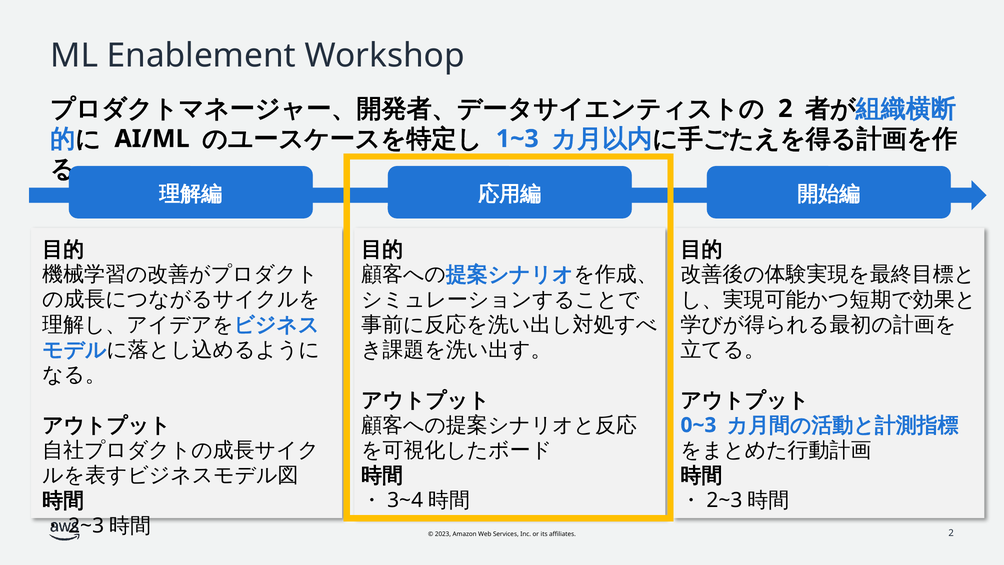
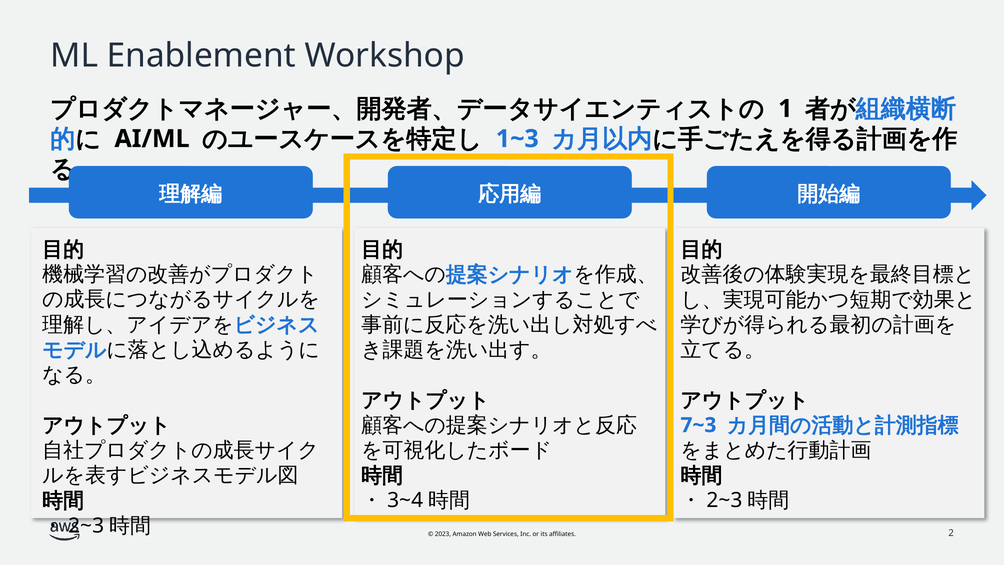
2: 2 -> 1 (785, 109)
0~3: 0~3 -> 7~3 (698, 425)
